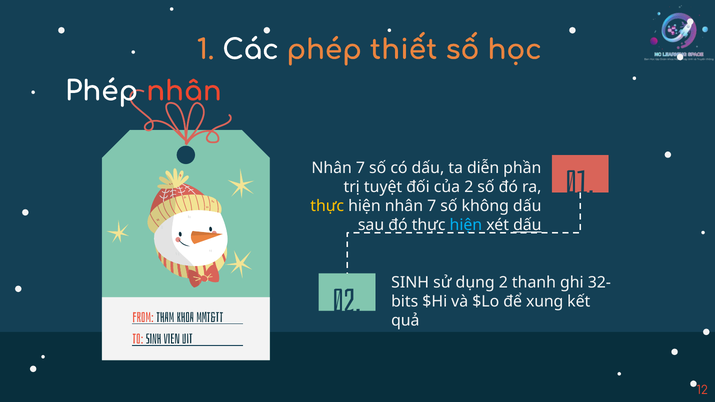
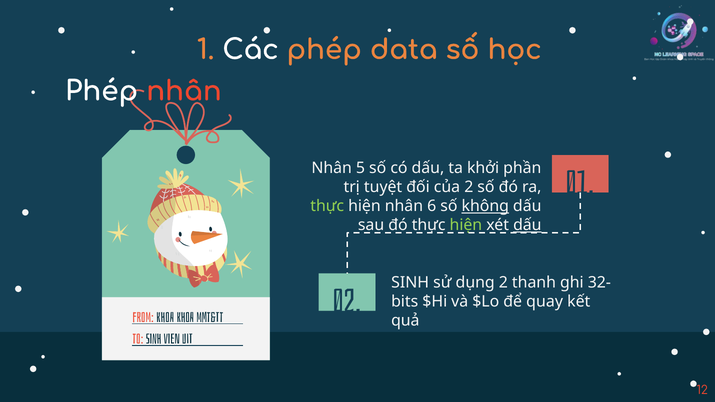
thiết: thiết -> data (404, 50)
7: 7 -> 5 (360, 168)
diễn: diễn -> khởi (483, 168)
thực colour: yellow -> light green (327, 206)
hiện nhân 7: 7 -> 6 (432, 206)
không underline: none -> present (485, 206)
hiện colour: light blue -> light green (466, 225)
xung: xung -> quay (545, 302)
from tham: tham -> khoa (165, 318)
